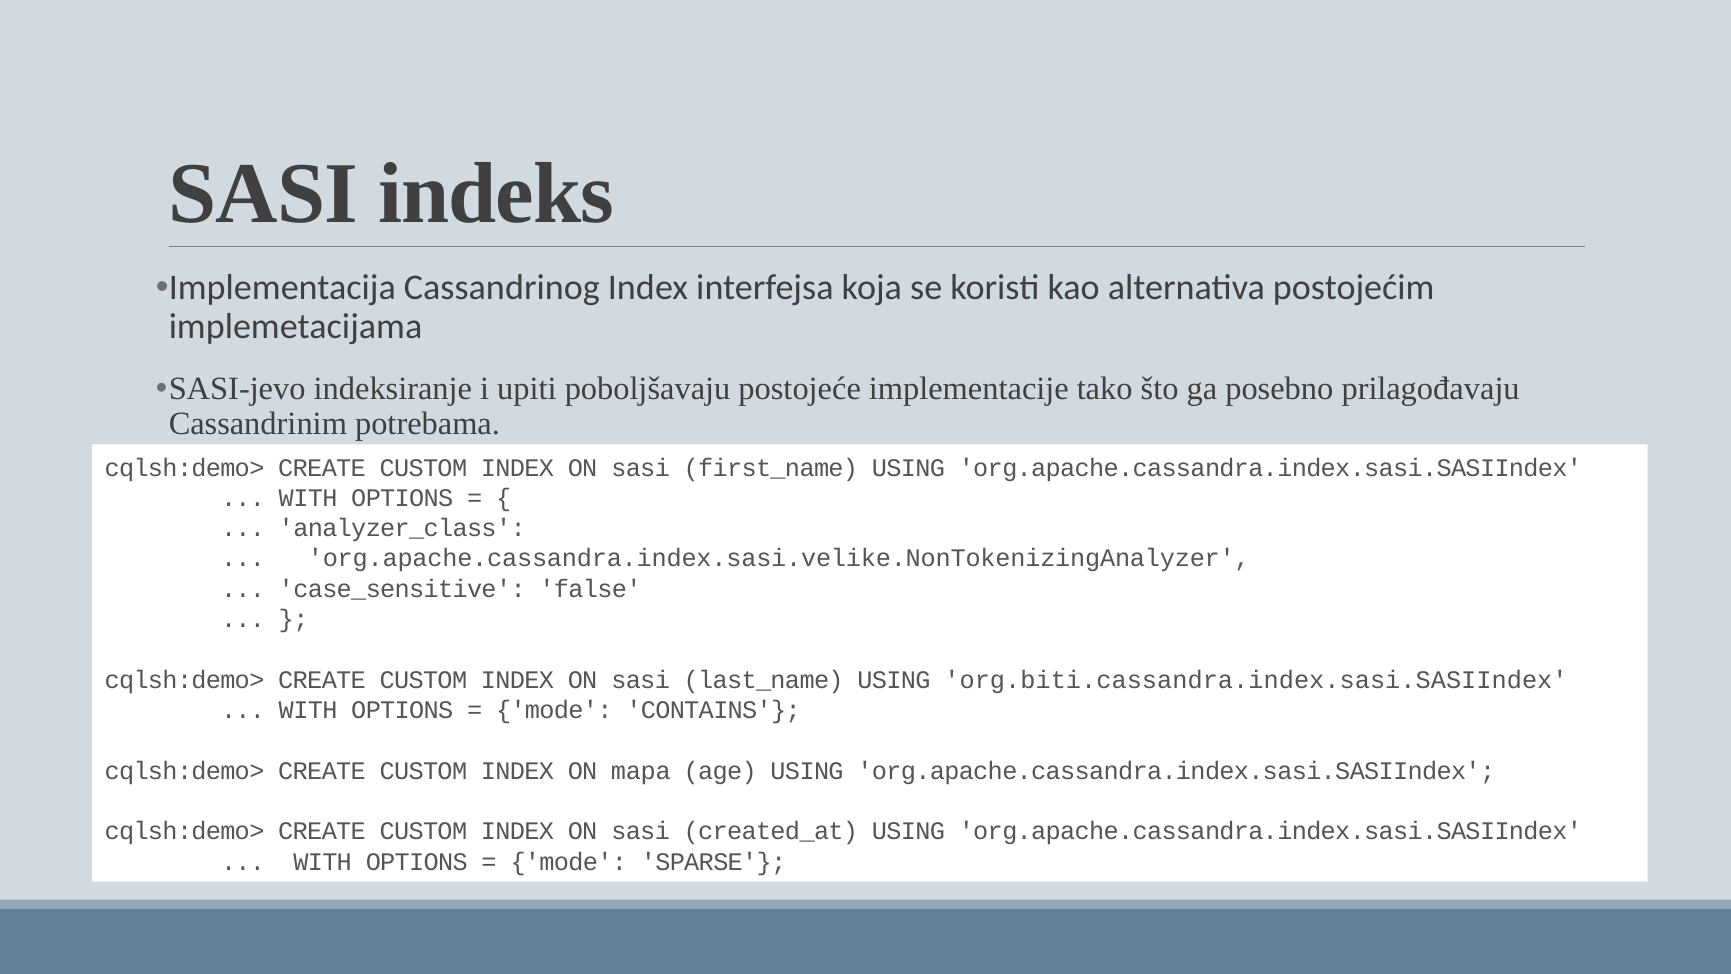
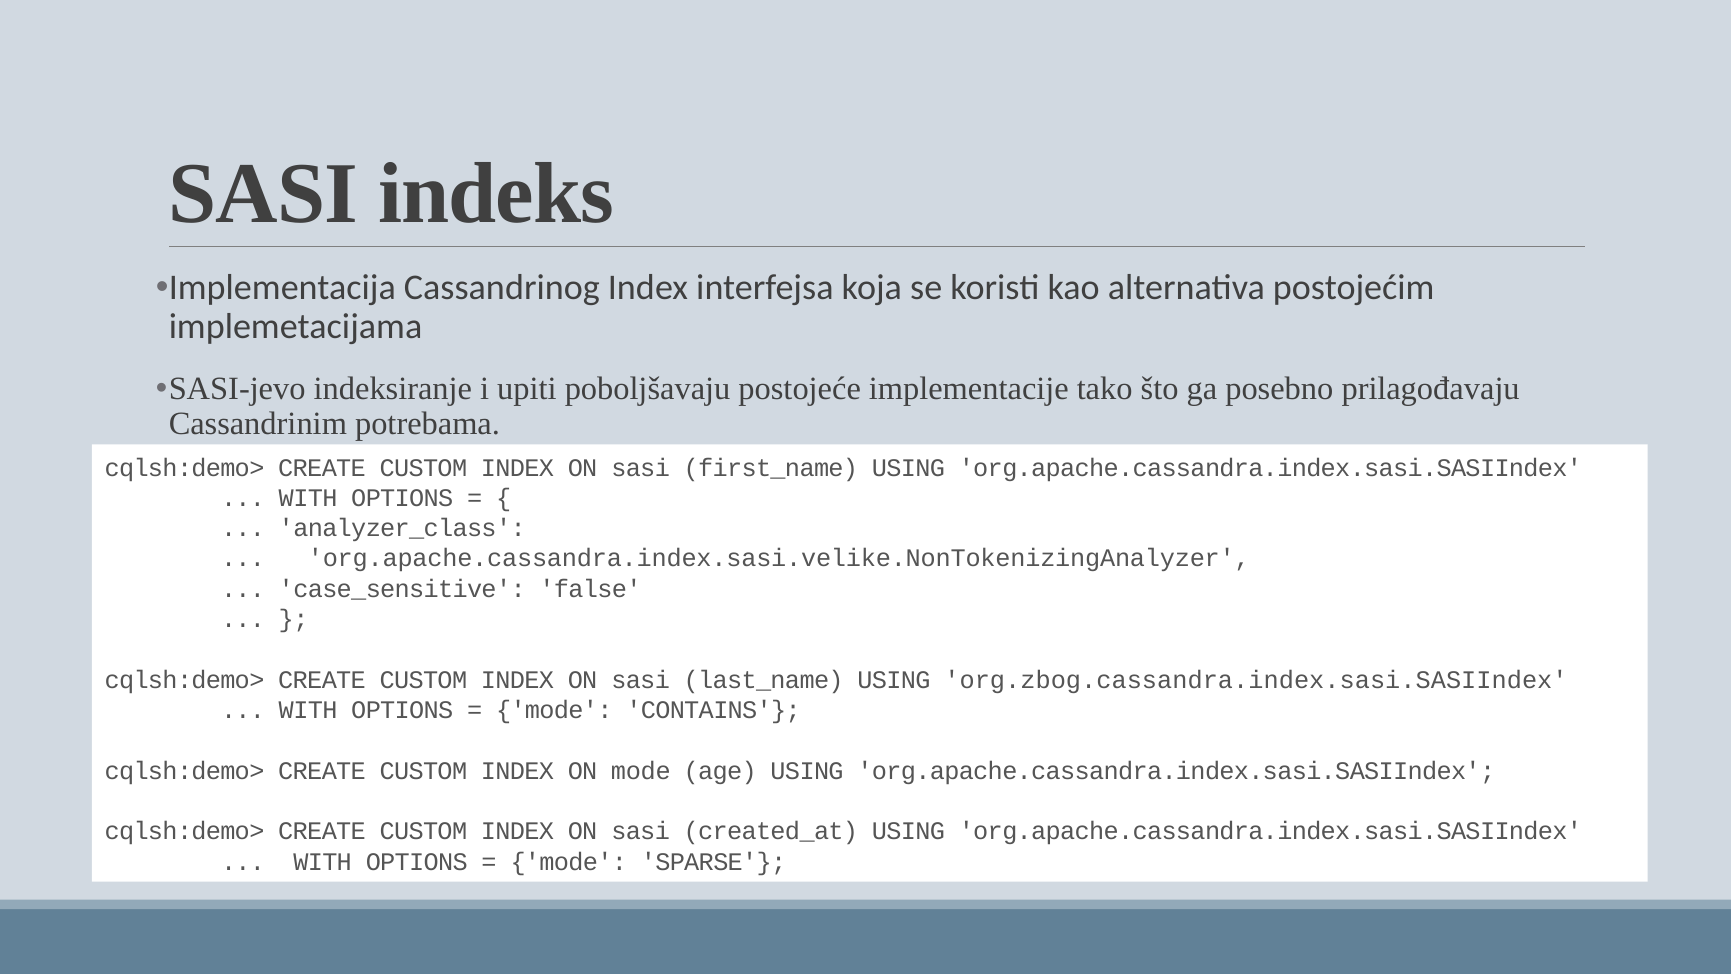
org.biti.cassandra.index.sasi.SASIIndex: org.biti.cassandra.index.sasi.SASIIndex -> org.zbog.cassandra.index.sasi.SASIIndex (1256, 680)
ON mapa: mapa -> mode (641, 771)
